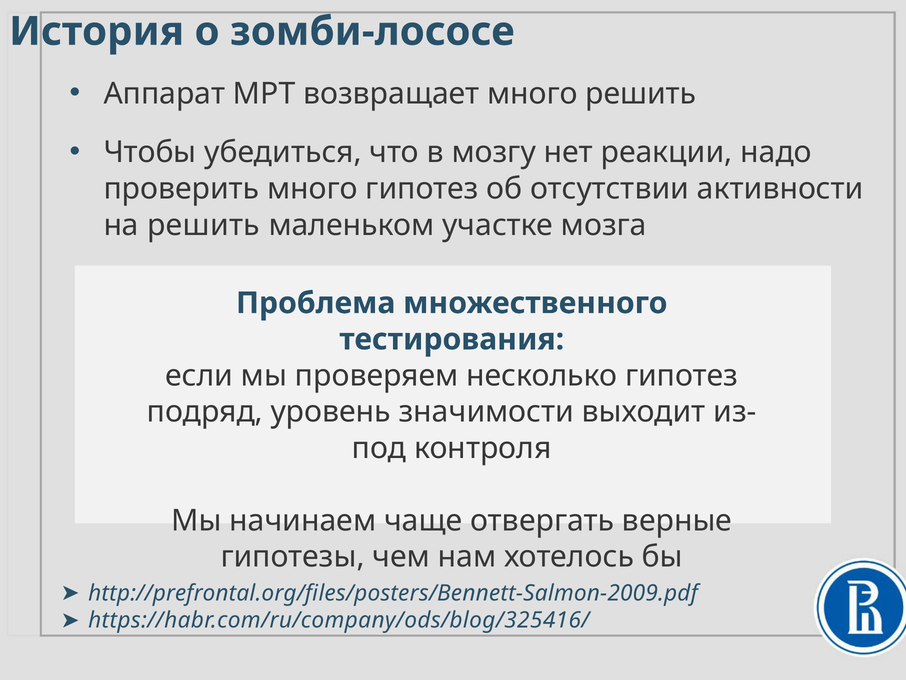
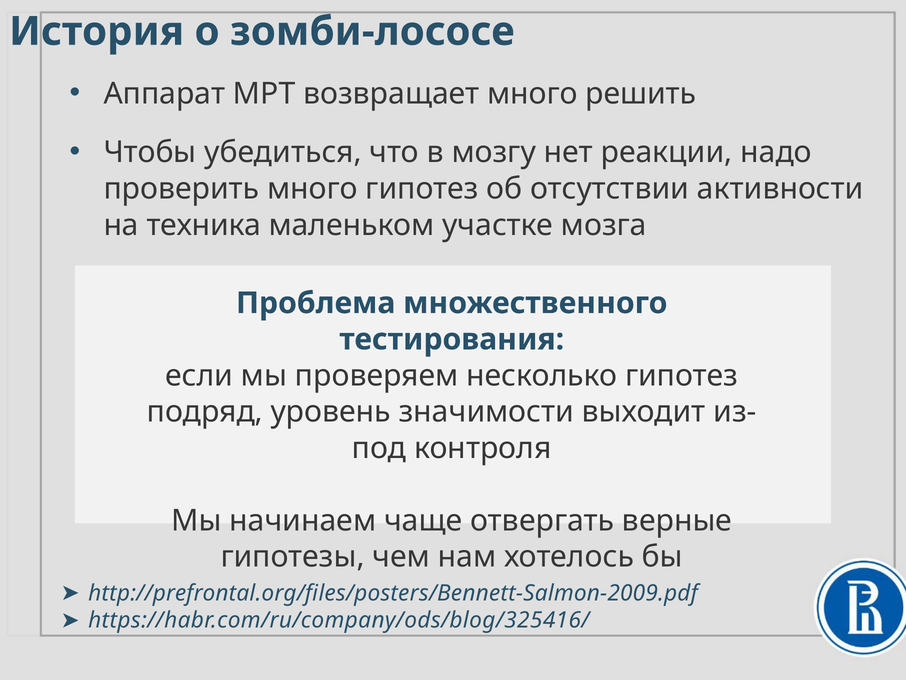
на решить: решить -> техника (204, 225)
